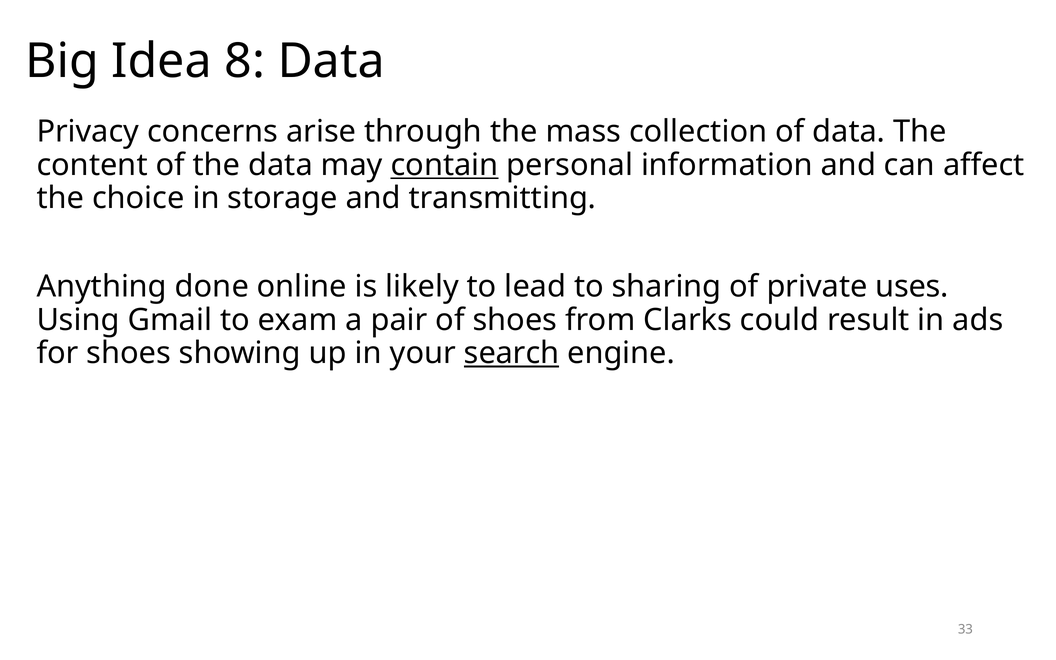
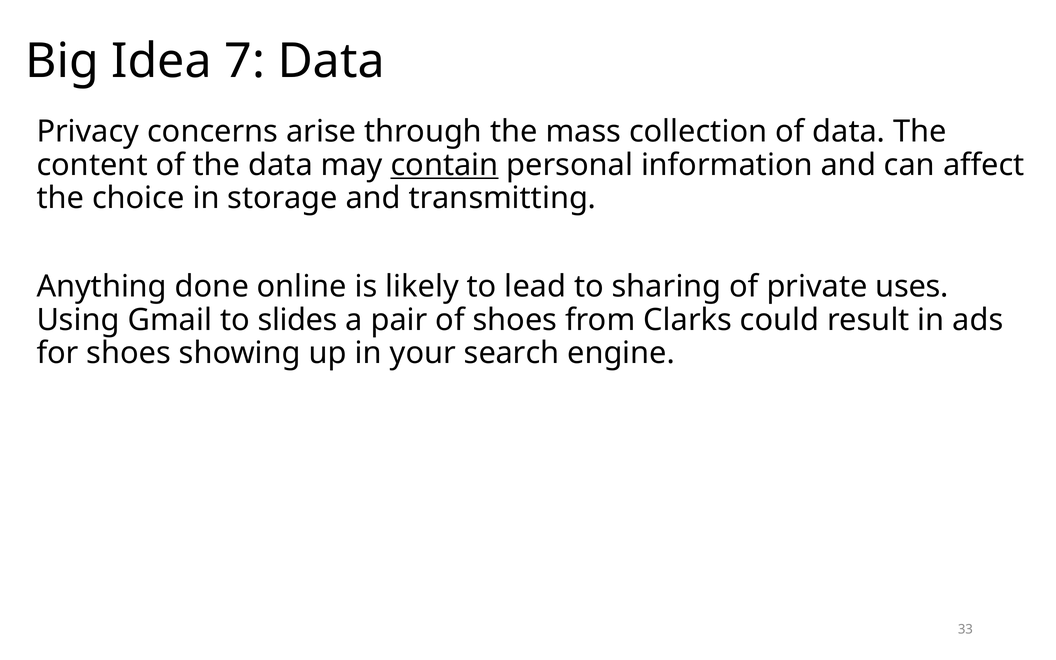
8: 8 -> 7 (245, 61)
exam: exam -> slides (298, 320)
search underline: present -> none (512, 353)
